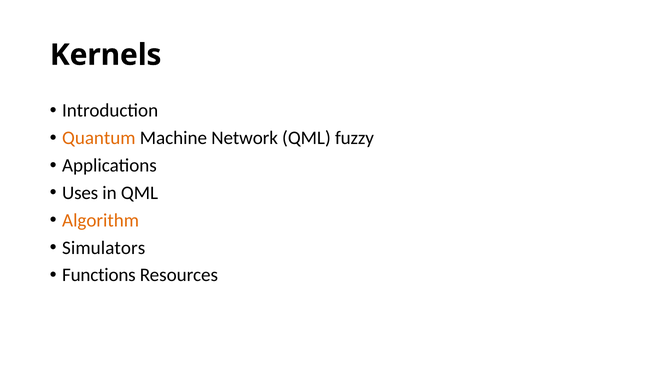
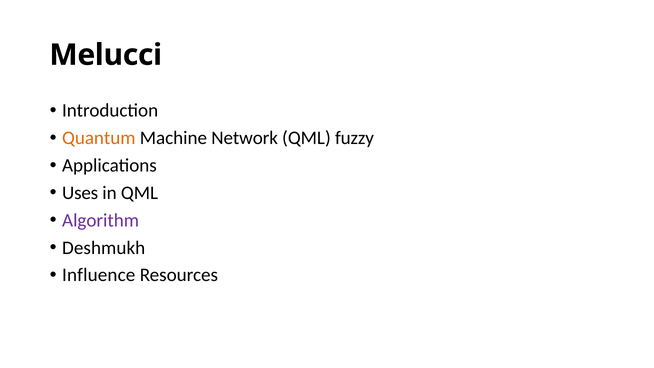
Kernels: Kernels -> Melucci (106, 55)
Algorithm colour: orange -> purple (101, 220)
Simulators: Simulators -> Deshmukh (104, 248)
Functions: Functions -> Influence (99, 275)
